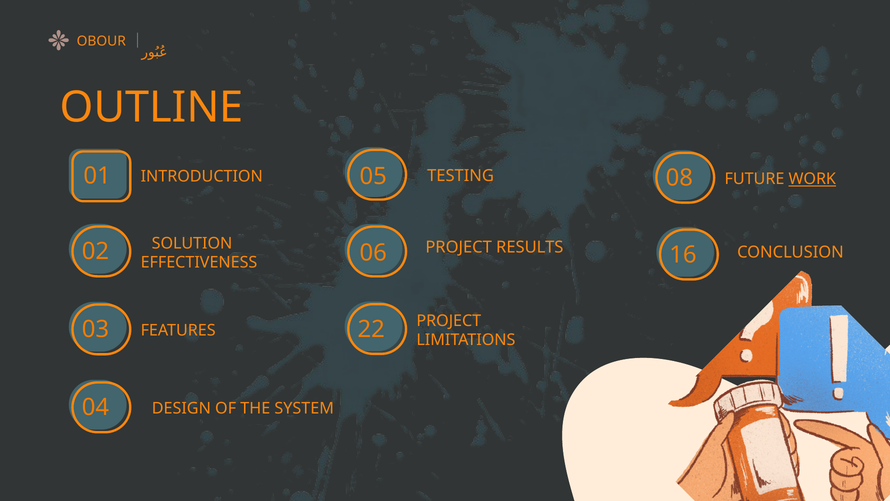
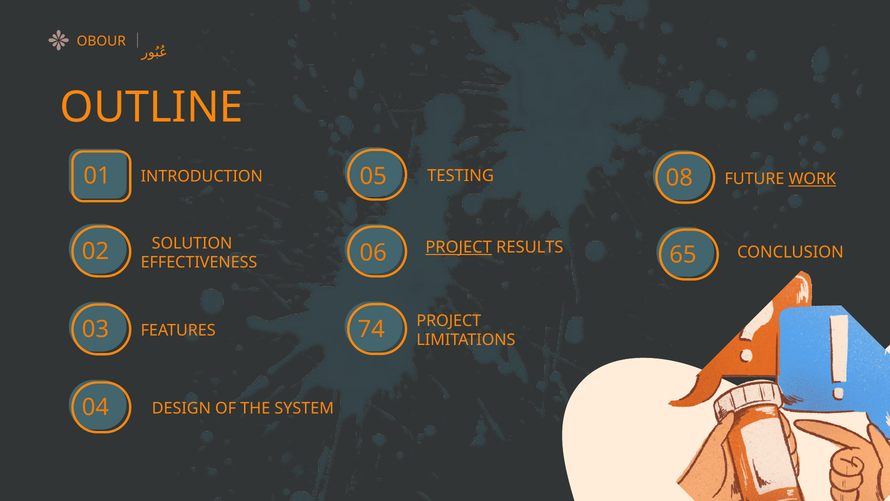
PROJECT underline: none -> present (459, 247)
16: 16 -> 65 (683, 254)
22: 22 -> 74 (371, 329)
